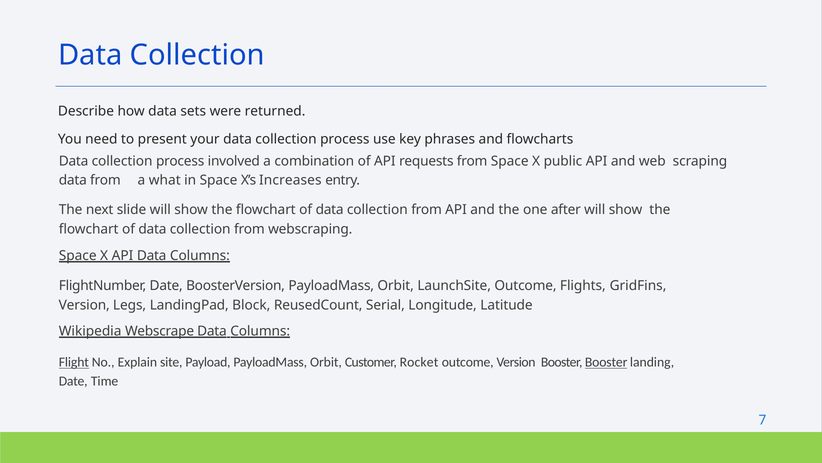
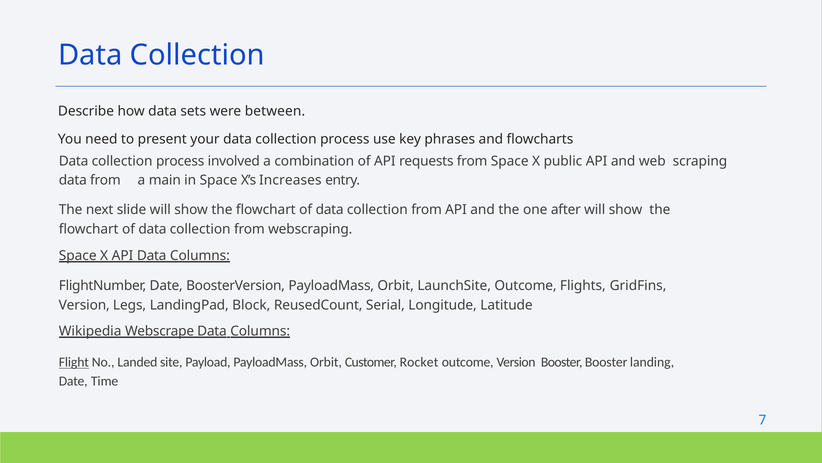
returned: returned -> between (275, 111)
what: what -> main (165, 180)
Explain: Explain -> Landed (137, 362)
Booster underline: present -> none (606, 362)
